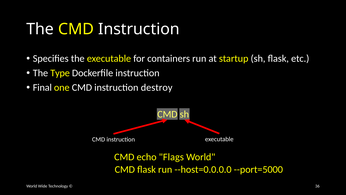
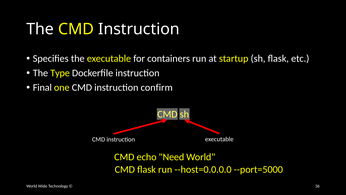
destroy: destroy -> confirm (157, 87)
Flags: Flags -> Need (171, 157)
